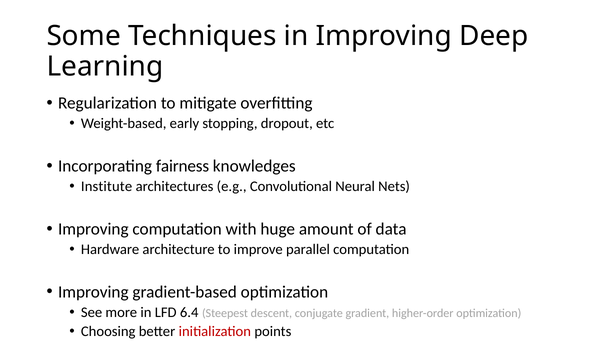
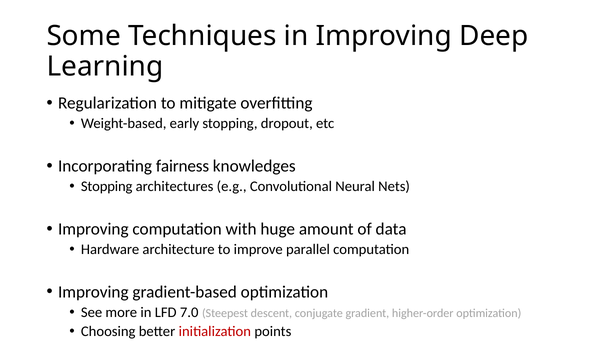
Institute: Institute -> Stopping (107, 186)
6.4: 6.4 -> 7.0 (189, 312)
